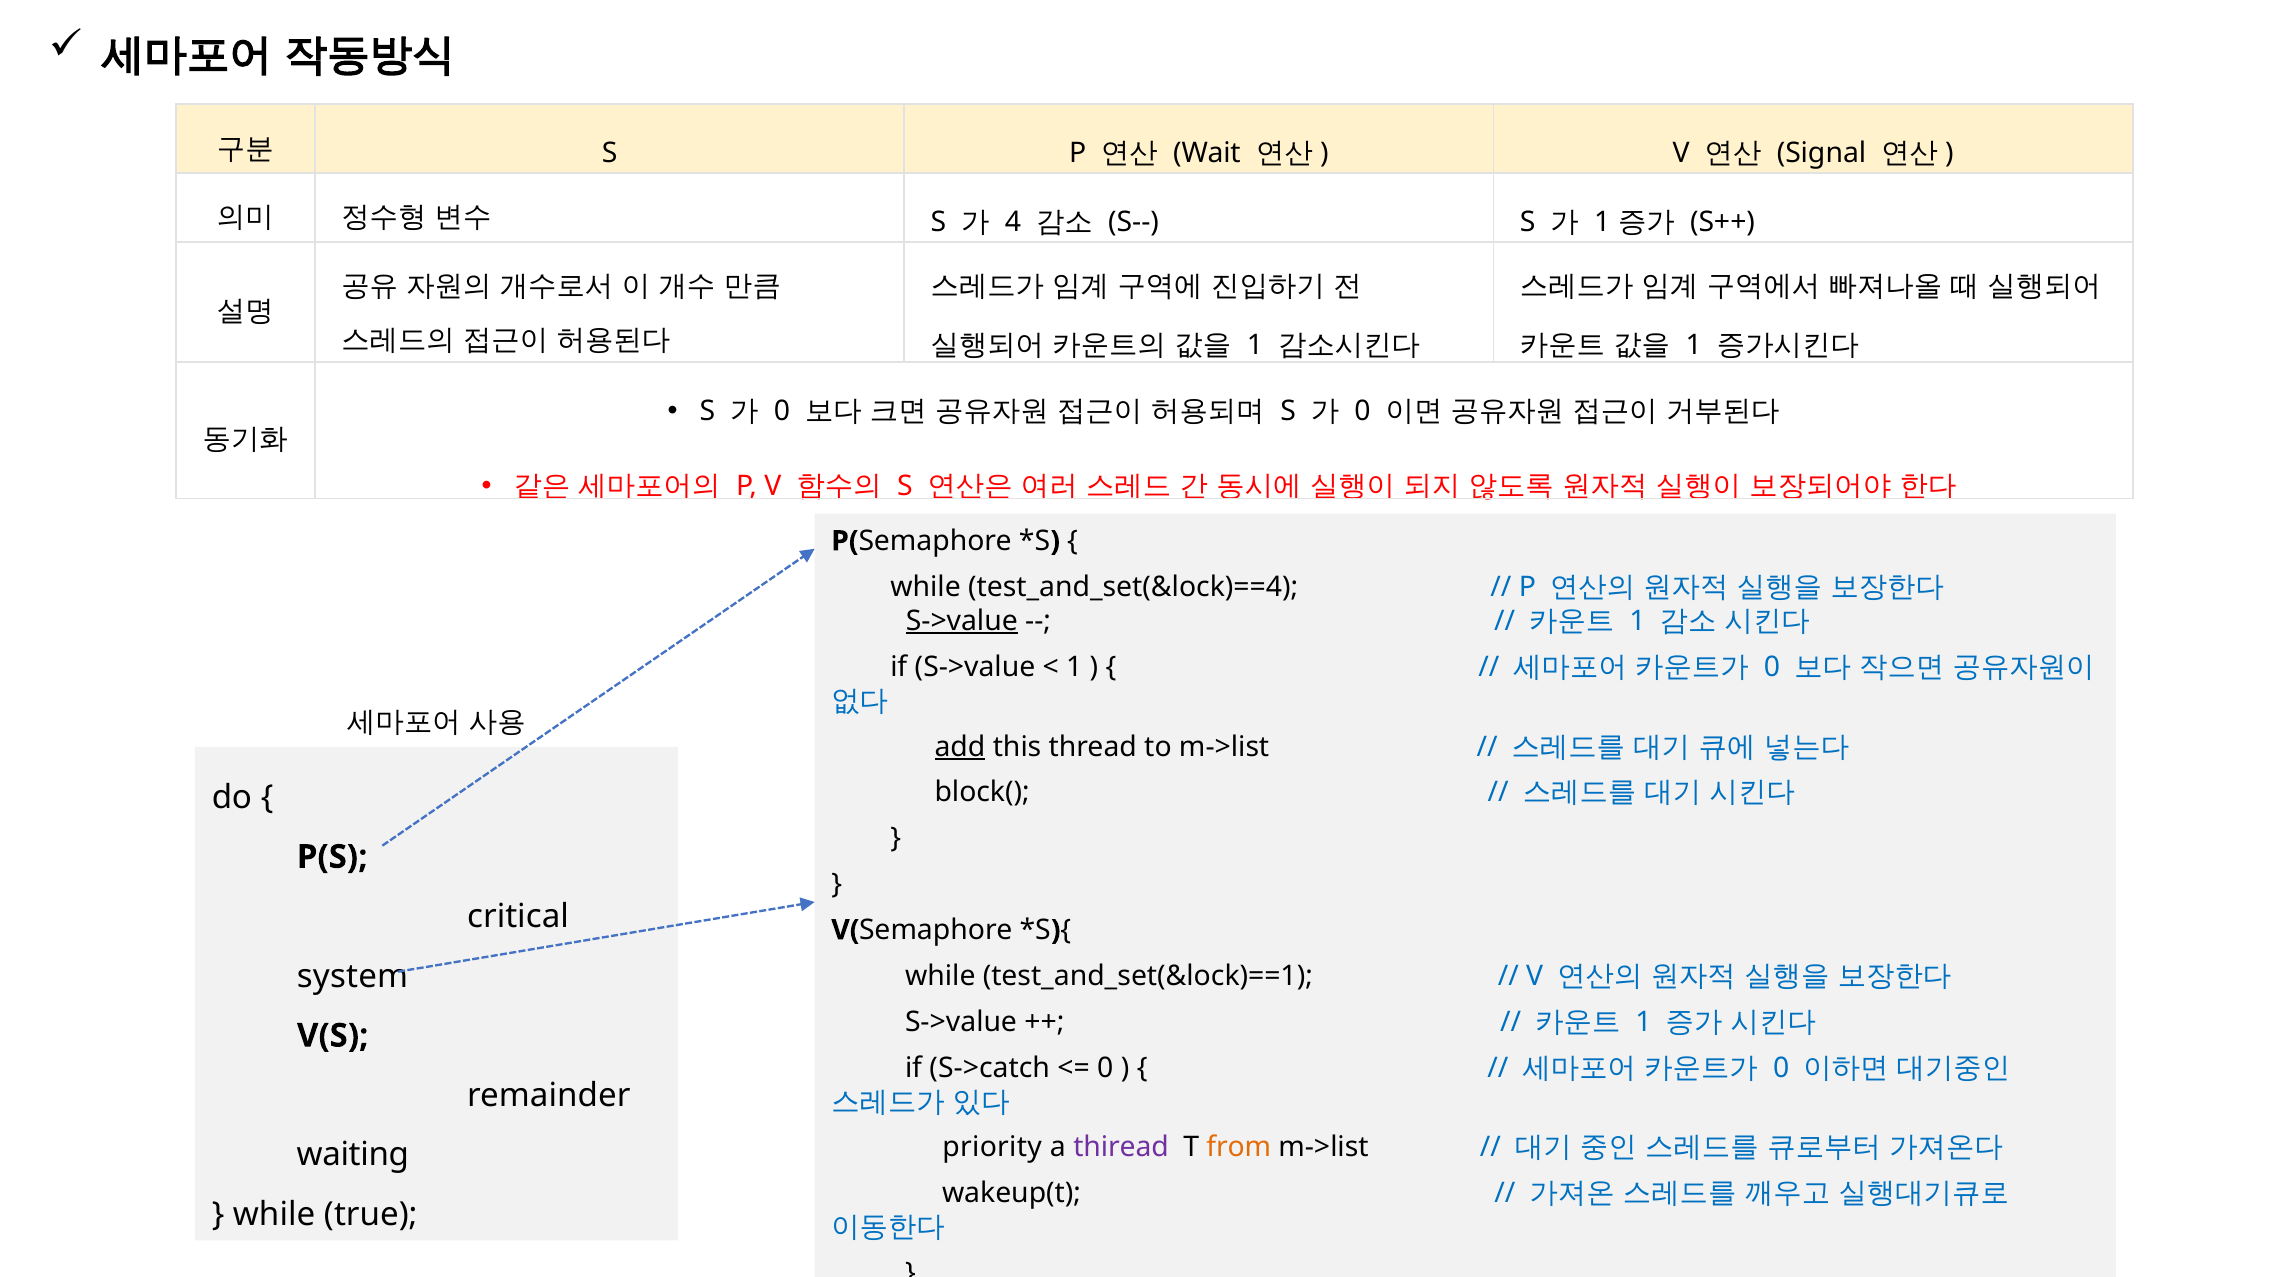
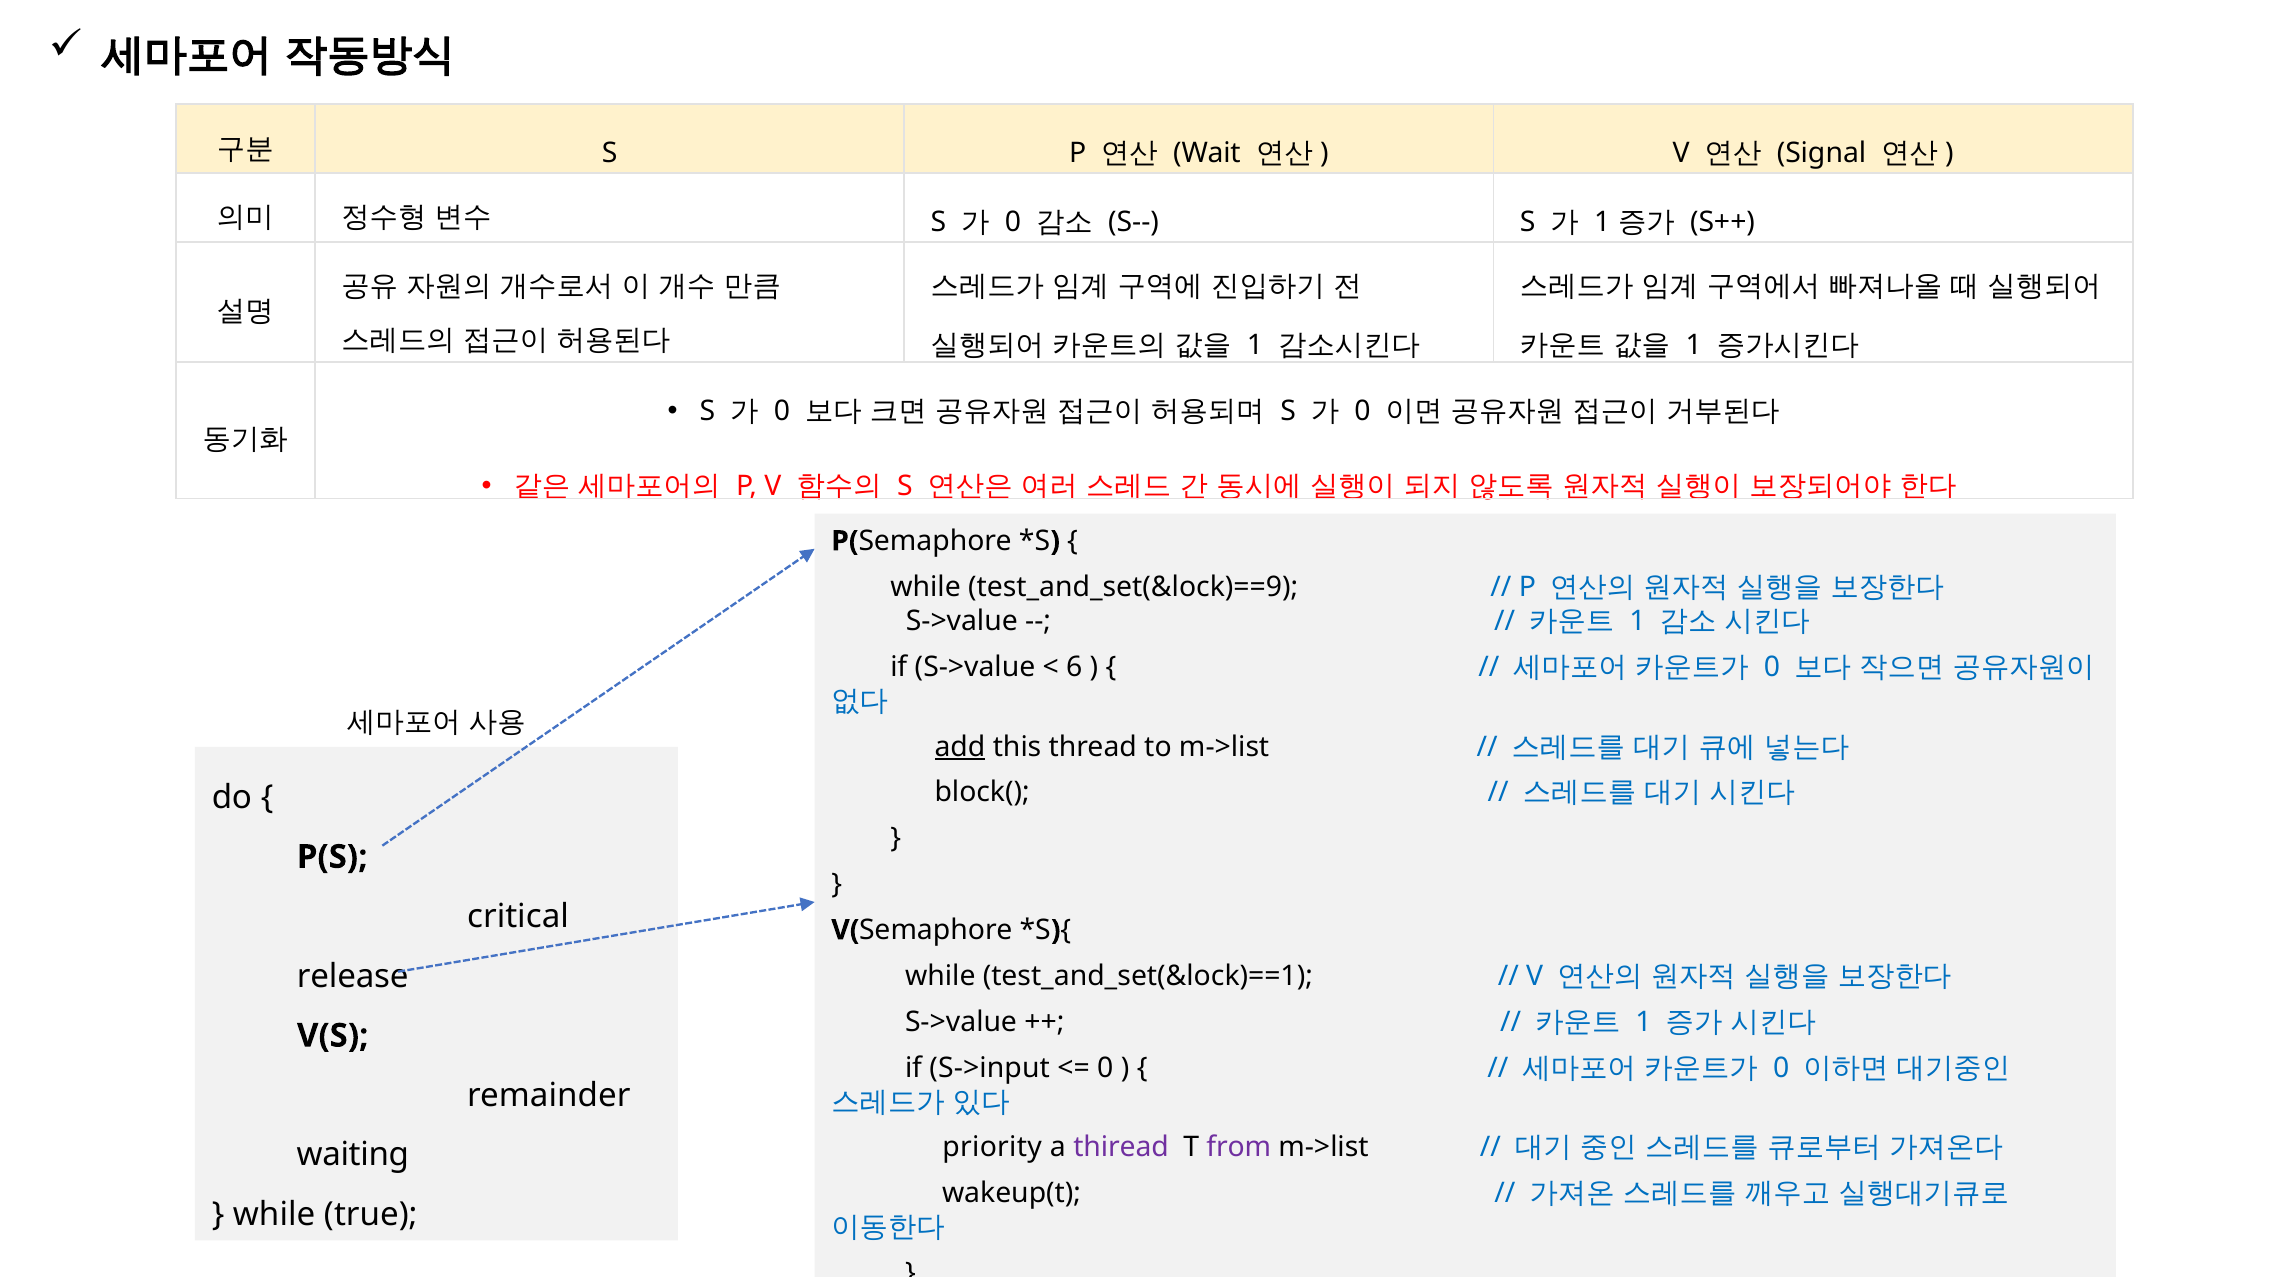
4: 4 -> 0 (1013, 222)
test_and_set(&lock)==4: test_and_set(&lock)==4 -> test_and_set(&lock)==9 (1133, 587)
S->value underline: present -> none (962, 621)
1: 1 -> 6 (1074, 667)
system: system -> release (353, 976)
S->catch: S->catch -> S->input (990, 1068)
from colour: orange -> purple (1239, 1148)
